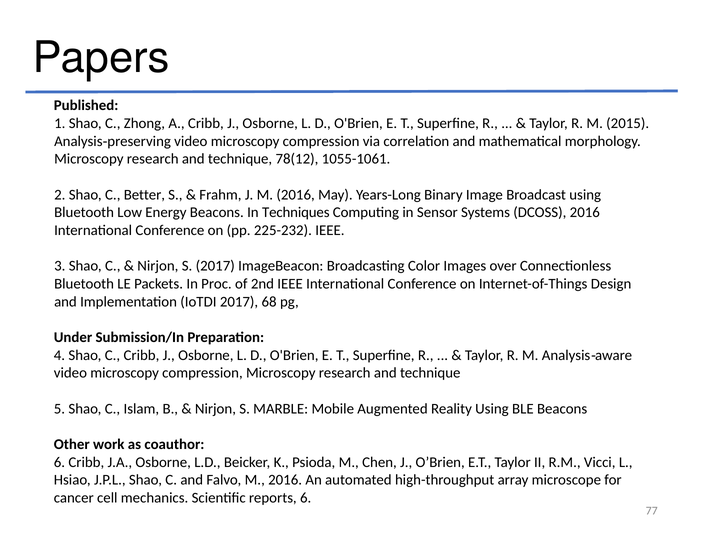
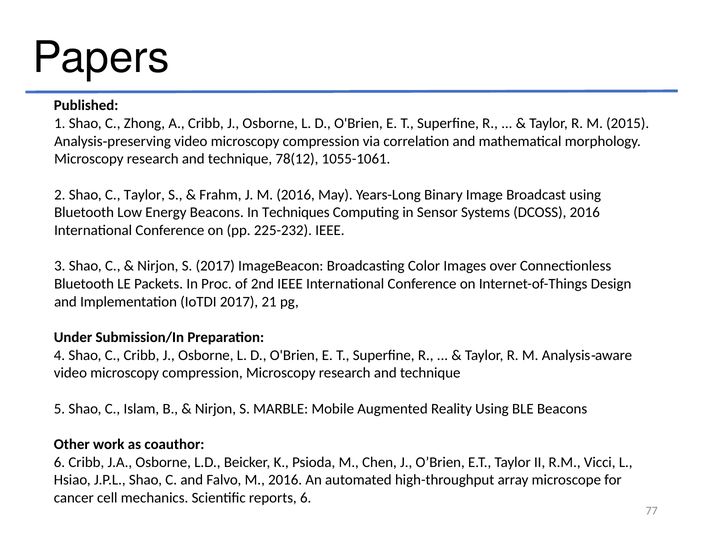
C Better: Better -> Taylor (144, 195)
68: 68 -> 21 (269, 302)
